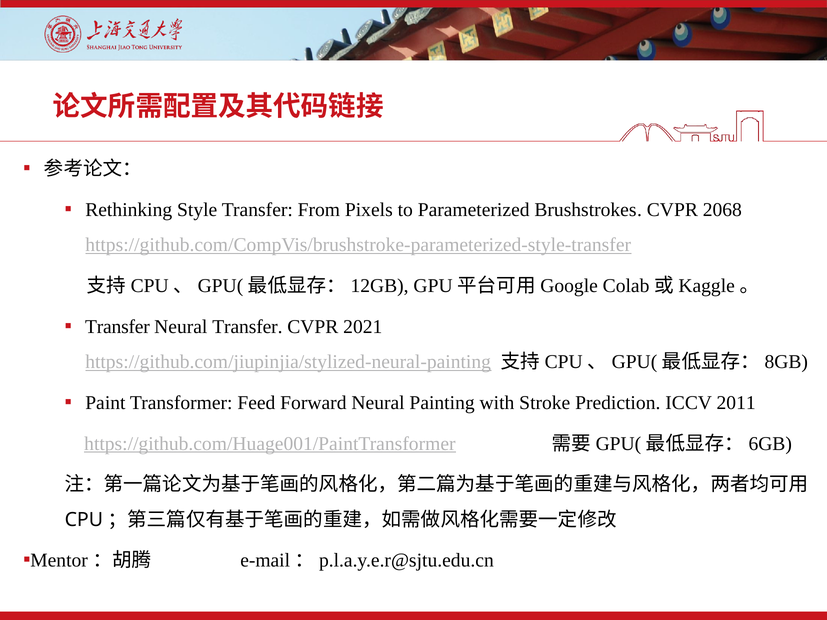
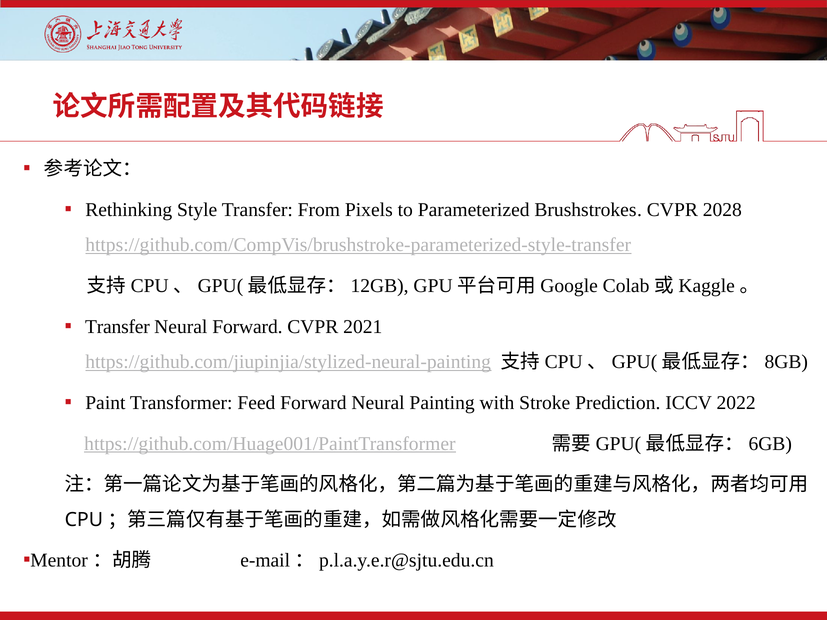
2068: 2068 -> 2028 (722, 210)
Neural Transfer: Transfer -> Forward (247, 327)
2011: 2011 -> 2022 (736, 403)
